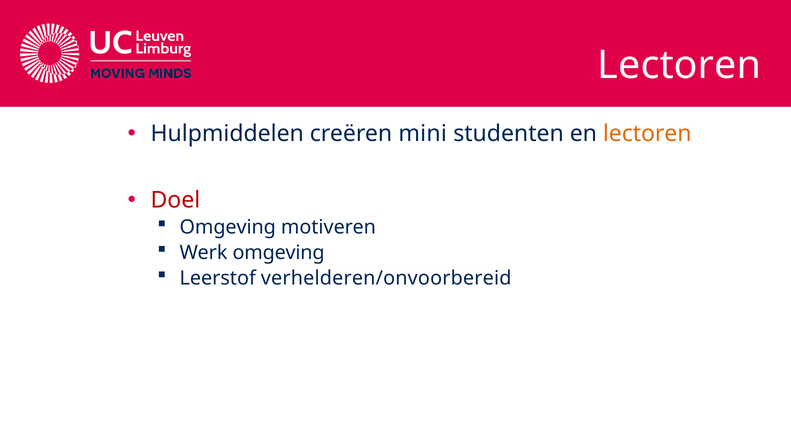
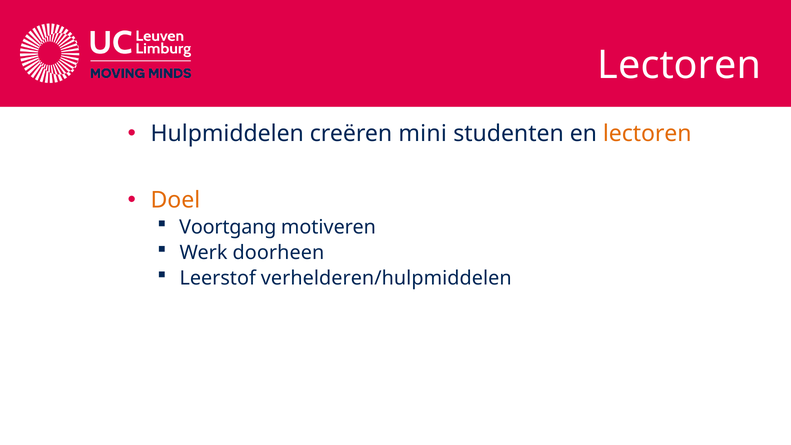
Doel colour: red -> orange (175, 200)
Omgeving: Omgeving -> Voortgang (228, 227)
Werk omgeving: omgeving -> doorheen (278, 253)
verhelderen/onvoorbereid: verhelderen/onvoorbereid -> verhelderen/hulpmiddelen (386, 278)
